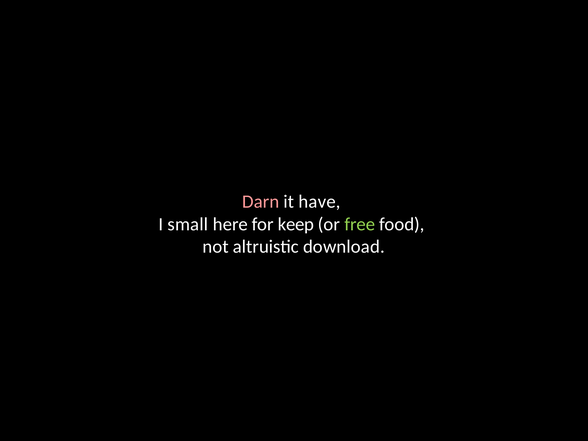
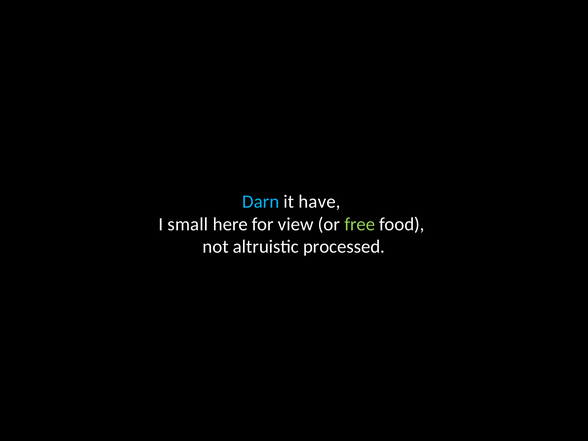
Darn colour: pink -> light blue (261, 202)
keep: keep -> view (296, 224)
download: download -> processed (344, 247)
